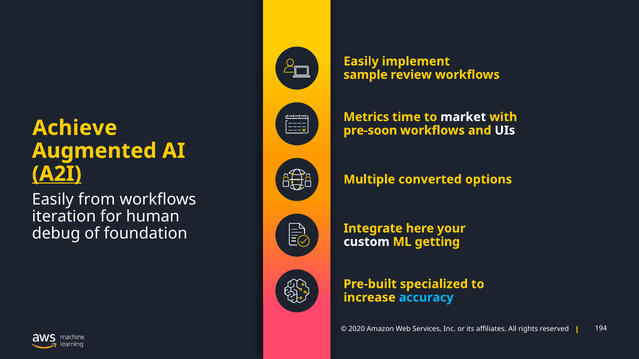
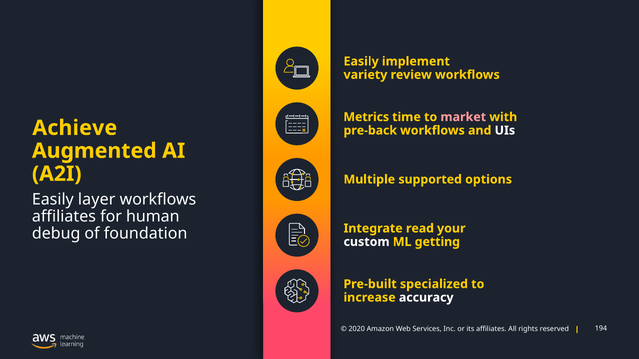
sample: sample -> variety (365, 75)
market colour: white -> pink (463, 117)
pre-soon: pre-soon -> pre-back (370, 131)
A2I underline: present -> none (57, 174)
converted: converted -> supported (430, 180)
from: from -> layer (97, 200)
iteration: iteration -> affiliates (64, 217)
here: here -> read (420, 229)
accuracy colour: light blue -> white (426, 298)
